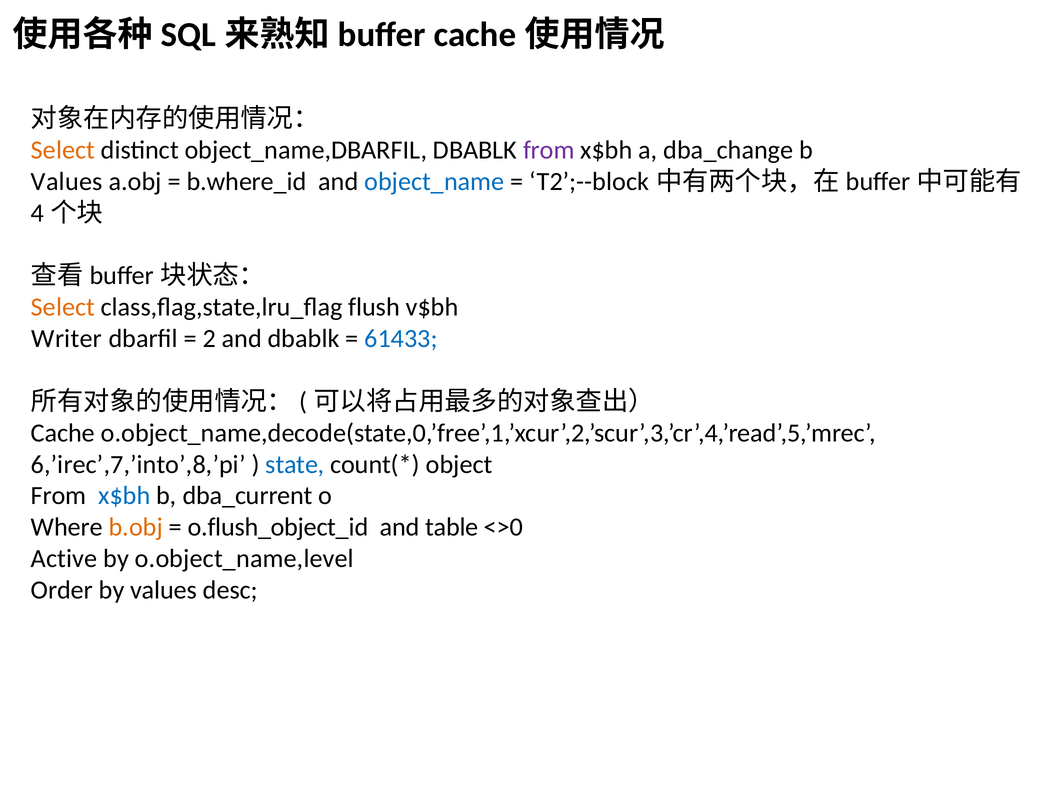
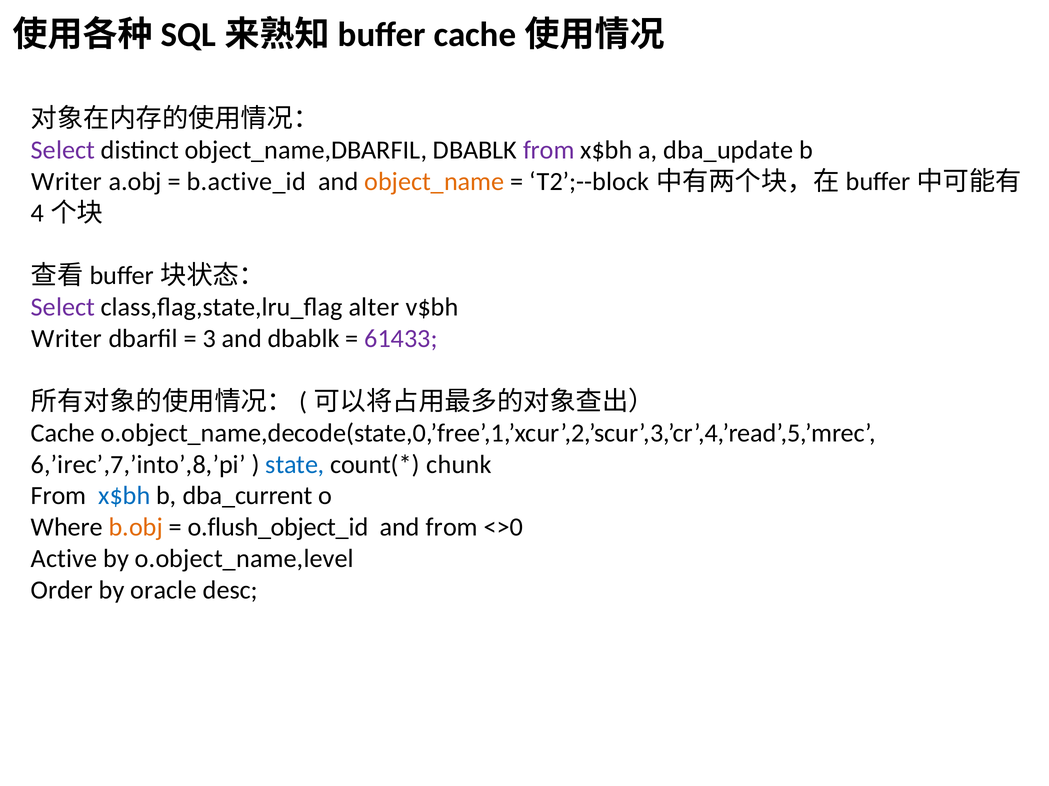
Select colour: orange -> purple (63, 150)
dba_change: dba_change -> dba_update (728, 150)
Values: Values -> Writer (67, 182)
b.where_id: b.where_id -> b.active_id (246, 182)
object_name colour: blue -> orange (434, 182)
Select colour: orange -> purple (63, 307)
flush: flush -> alter (374, 307)
2: 2 -> 3 (209, 339)
61433 colour: blue -> purple (401, 339)
object: object -> chunk (459, 465)
and table: table -> from (452, 528)
by values: values -> oracle (164, 591)
